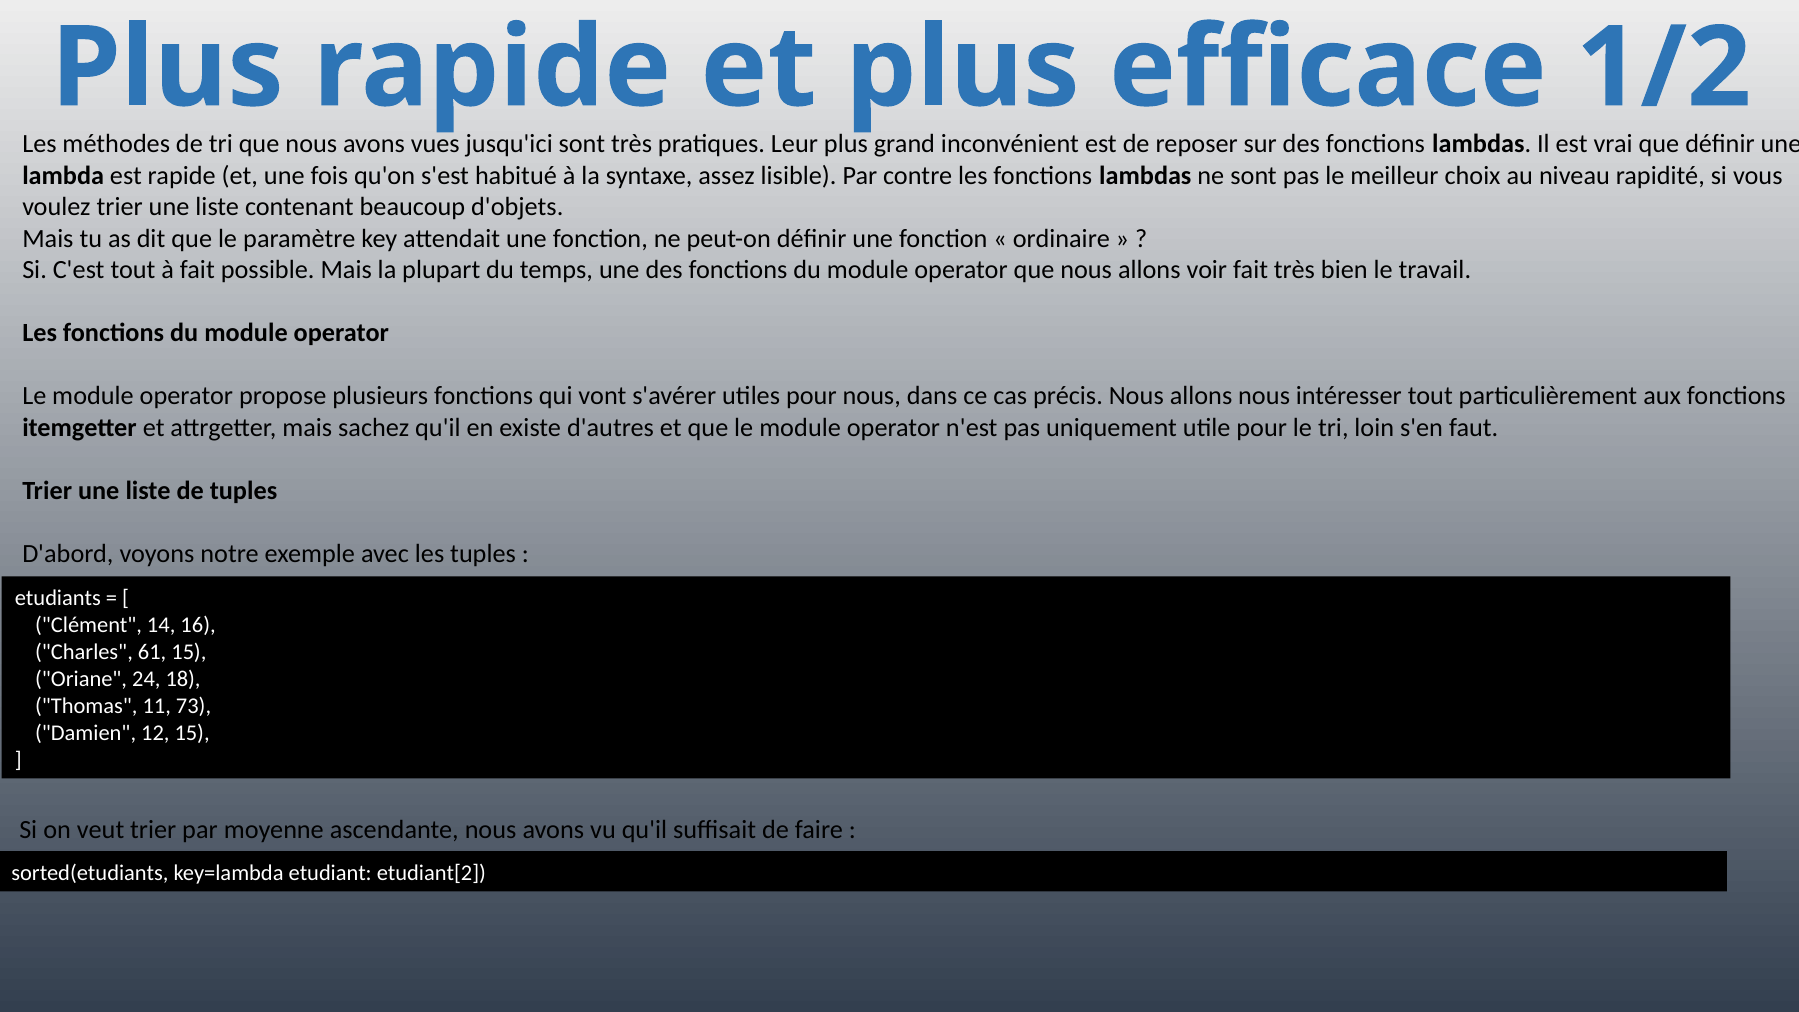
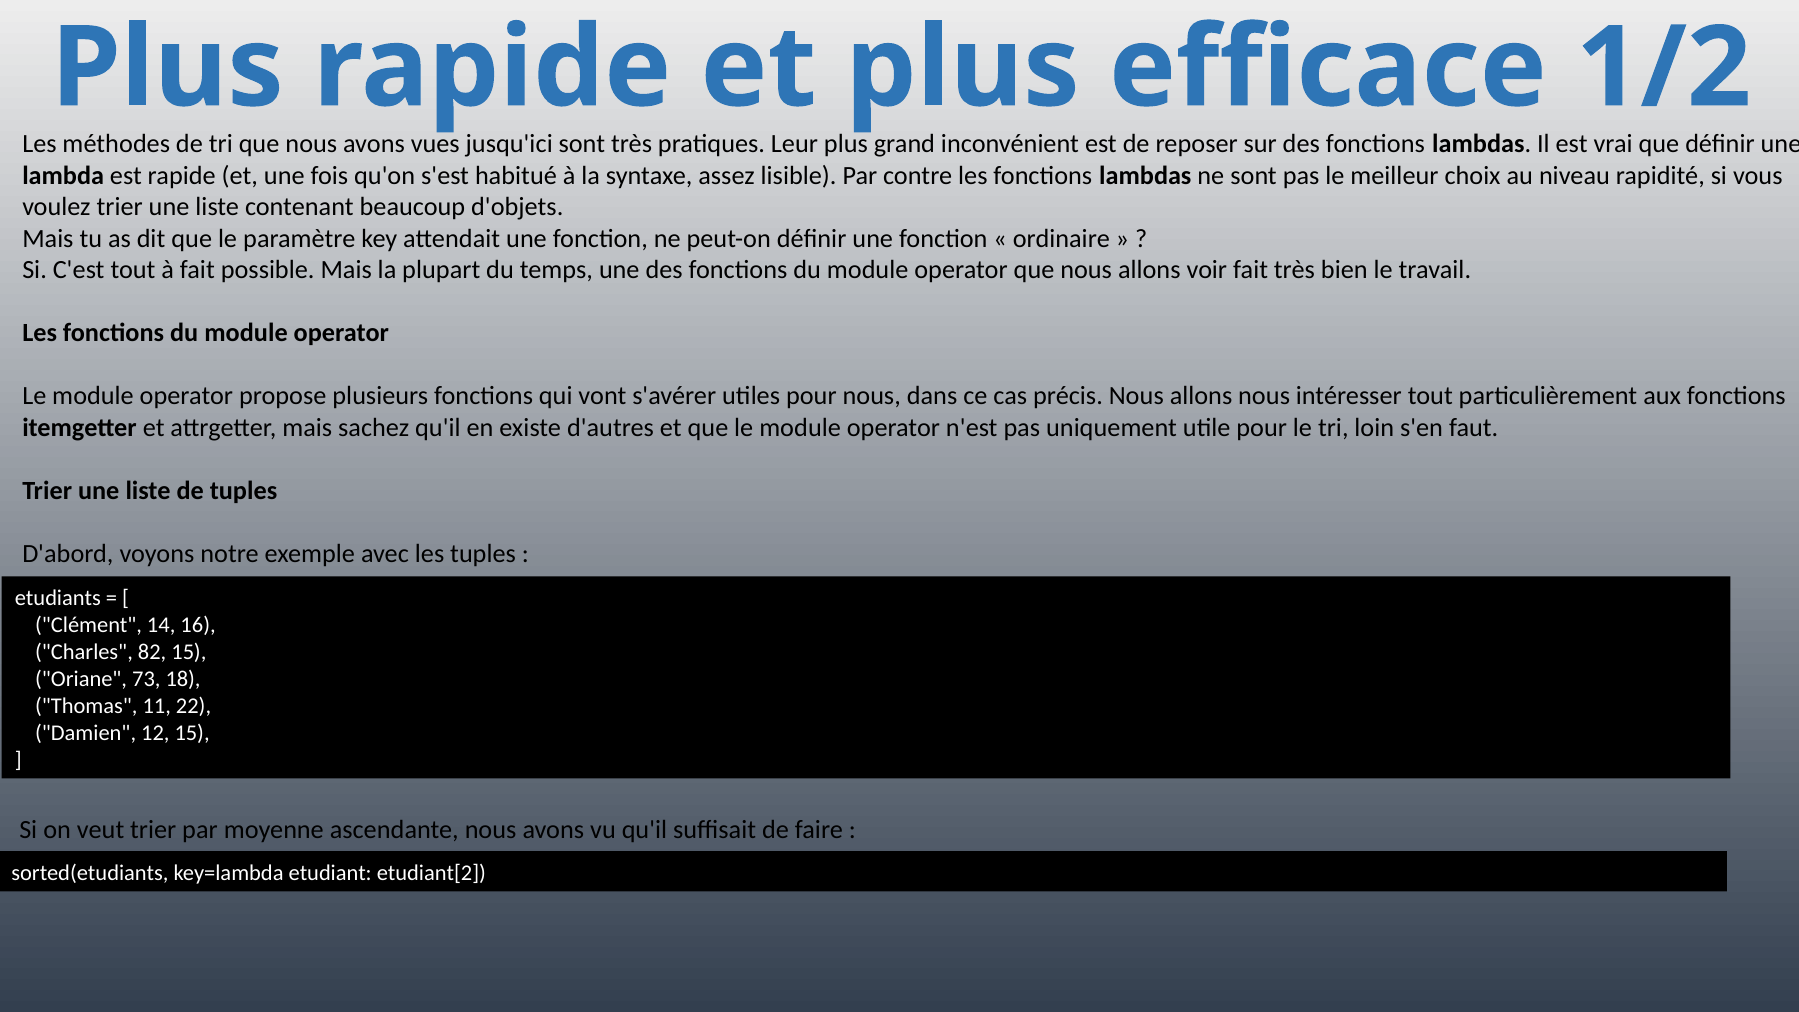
61: 61 -> 82 (152, 652)
24: 24 -> 73 (146, 679)
73: 73 -> 22 (194, 706)
